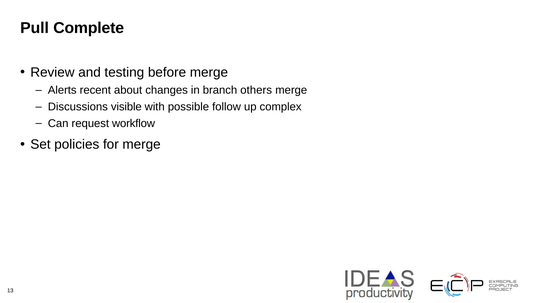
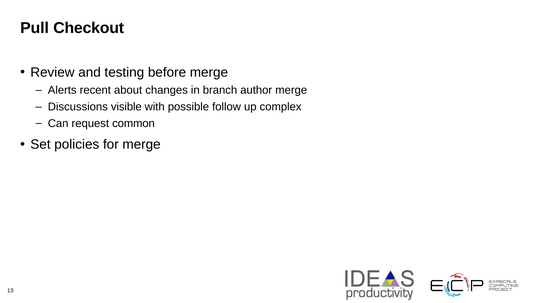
Complete: Complete -> Checkout (89, 28)
others: others -> author (256, 90)
workflow: workflow -> common (133, 123)
